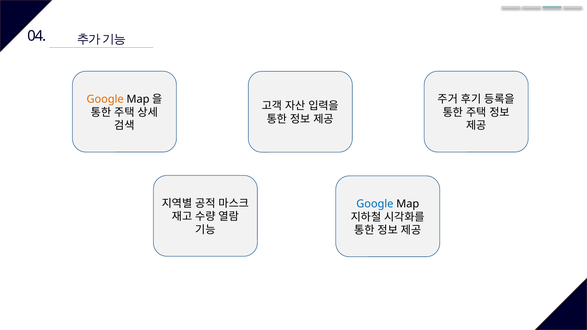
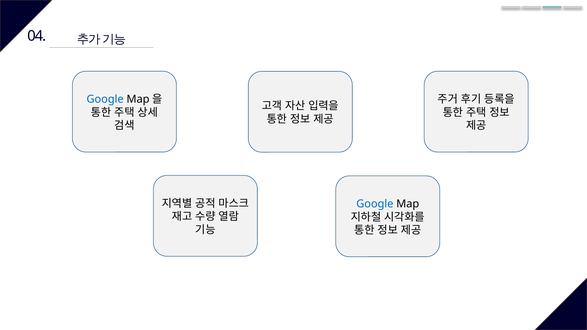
Google colour: orange -> blue (105, 99)
